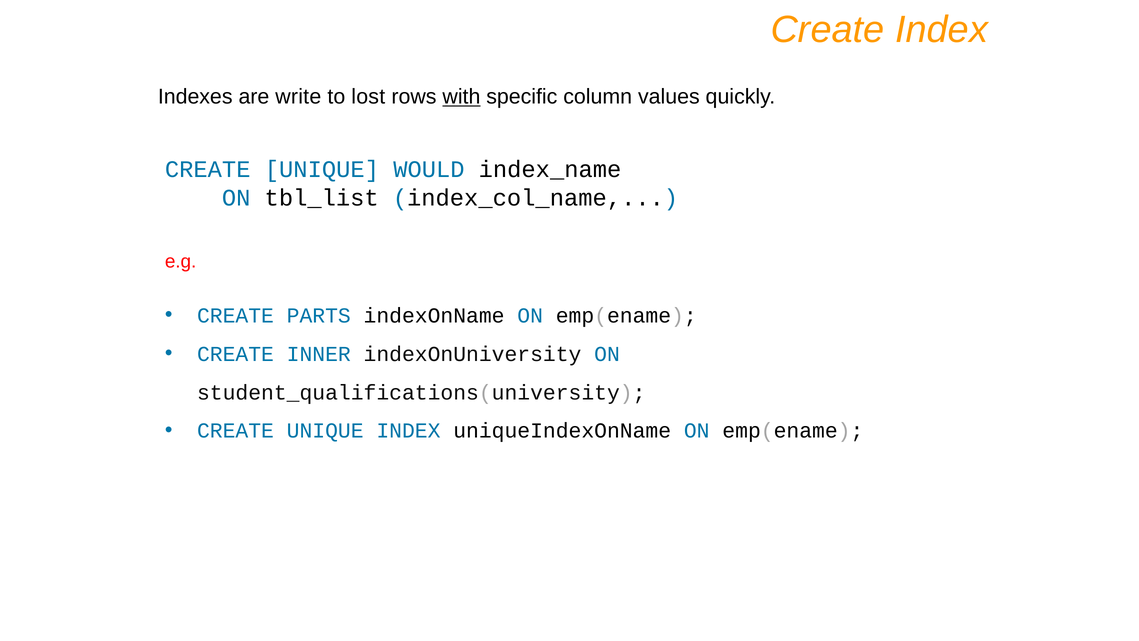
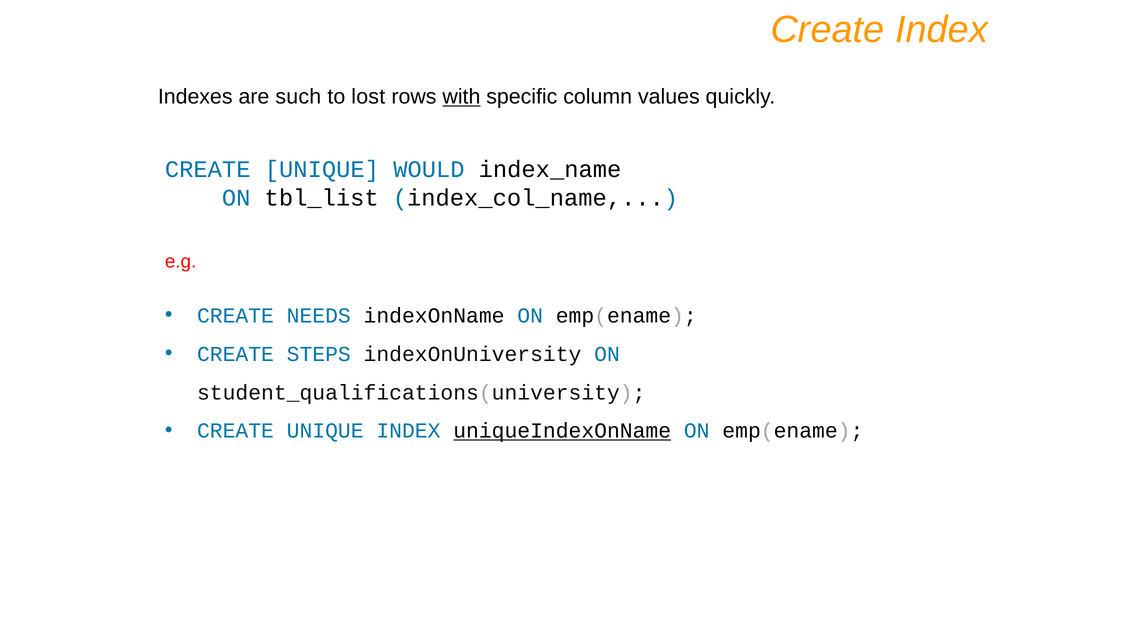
write: write -> such (298, 97)
PARTS: PARTS -> NEEDS (319, 315)
INNER: INNER -> STEPS (319, 354)
uniqueIndexOnName underline: none -> present (562, 431)
